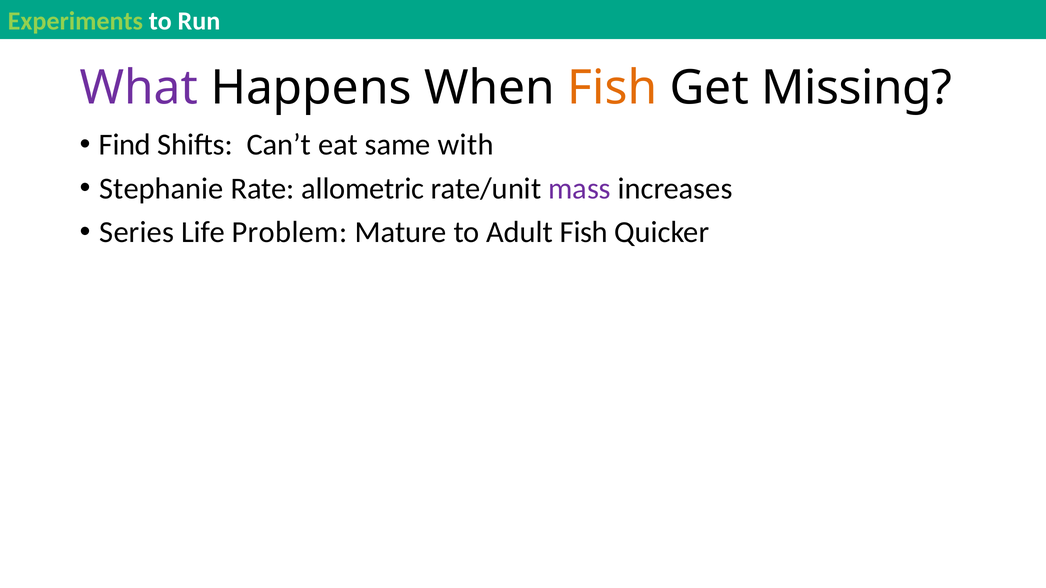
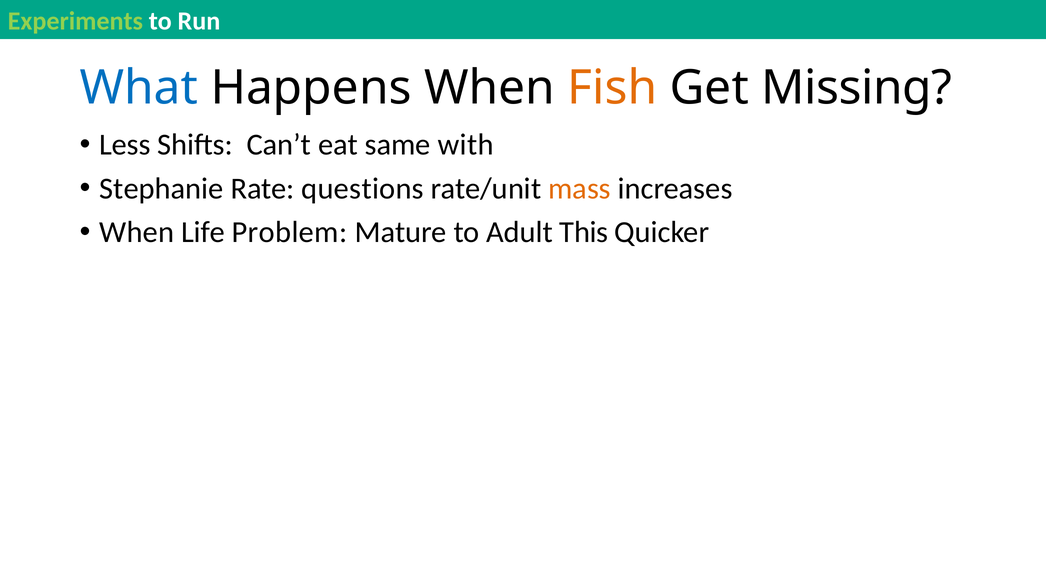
What colour: purple -> blue (139, 88)
Find: Find -> Less (125, 145)
allometric: allometric -> questions (363, 189)
mass colour: purple -> orange (579, 189)
Series: Series -> When (137, 232)
Adult Fish: Fish -> This (584, 232)
